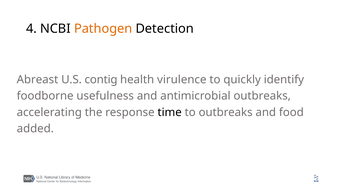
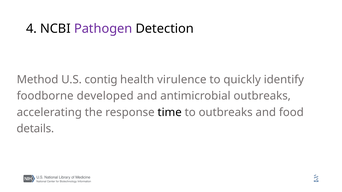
Pathogen colour: orange -> purple (103, 29)
Abreast: Abreast -> Method (38, 80)
usefulness: usefulness -> developed (105, 96)
added: added -> details (35, 129)
